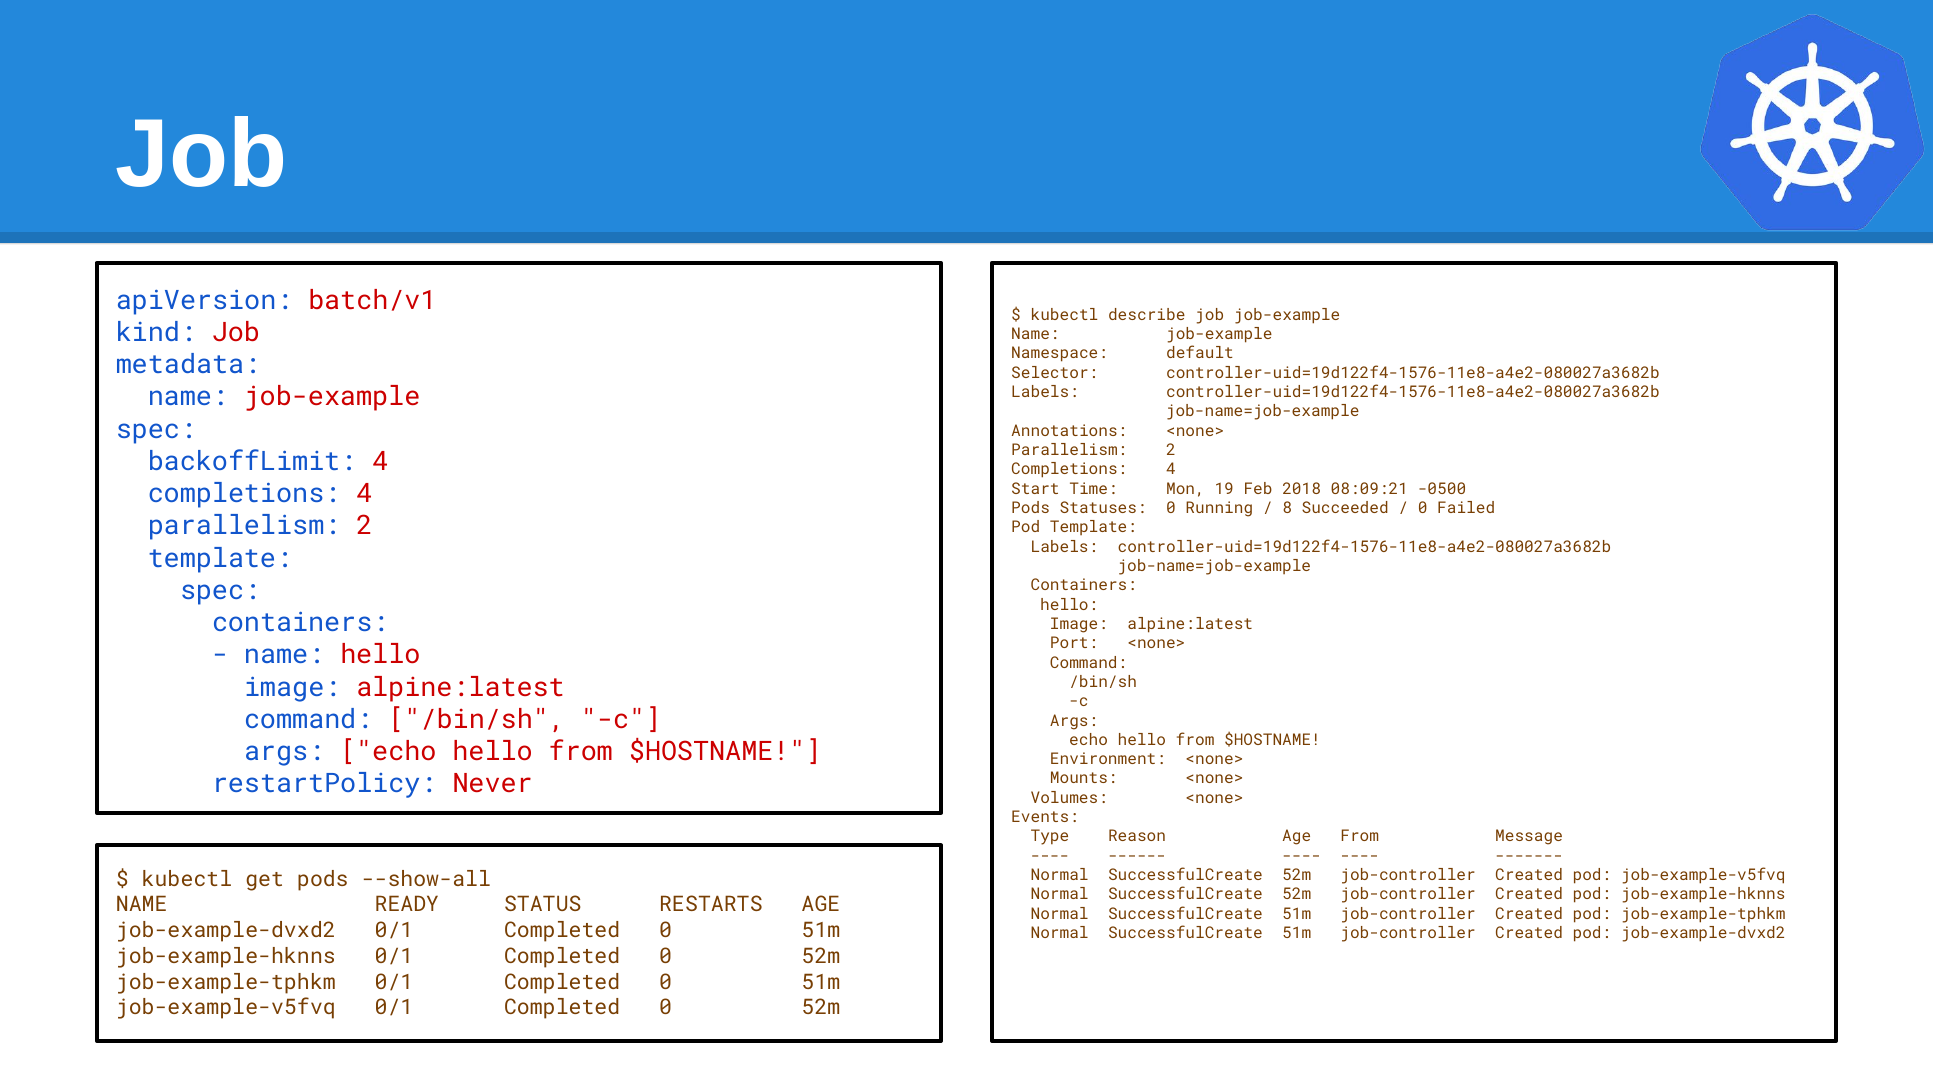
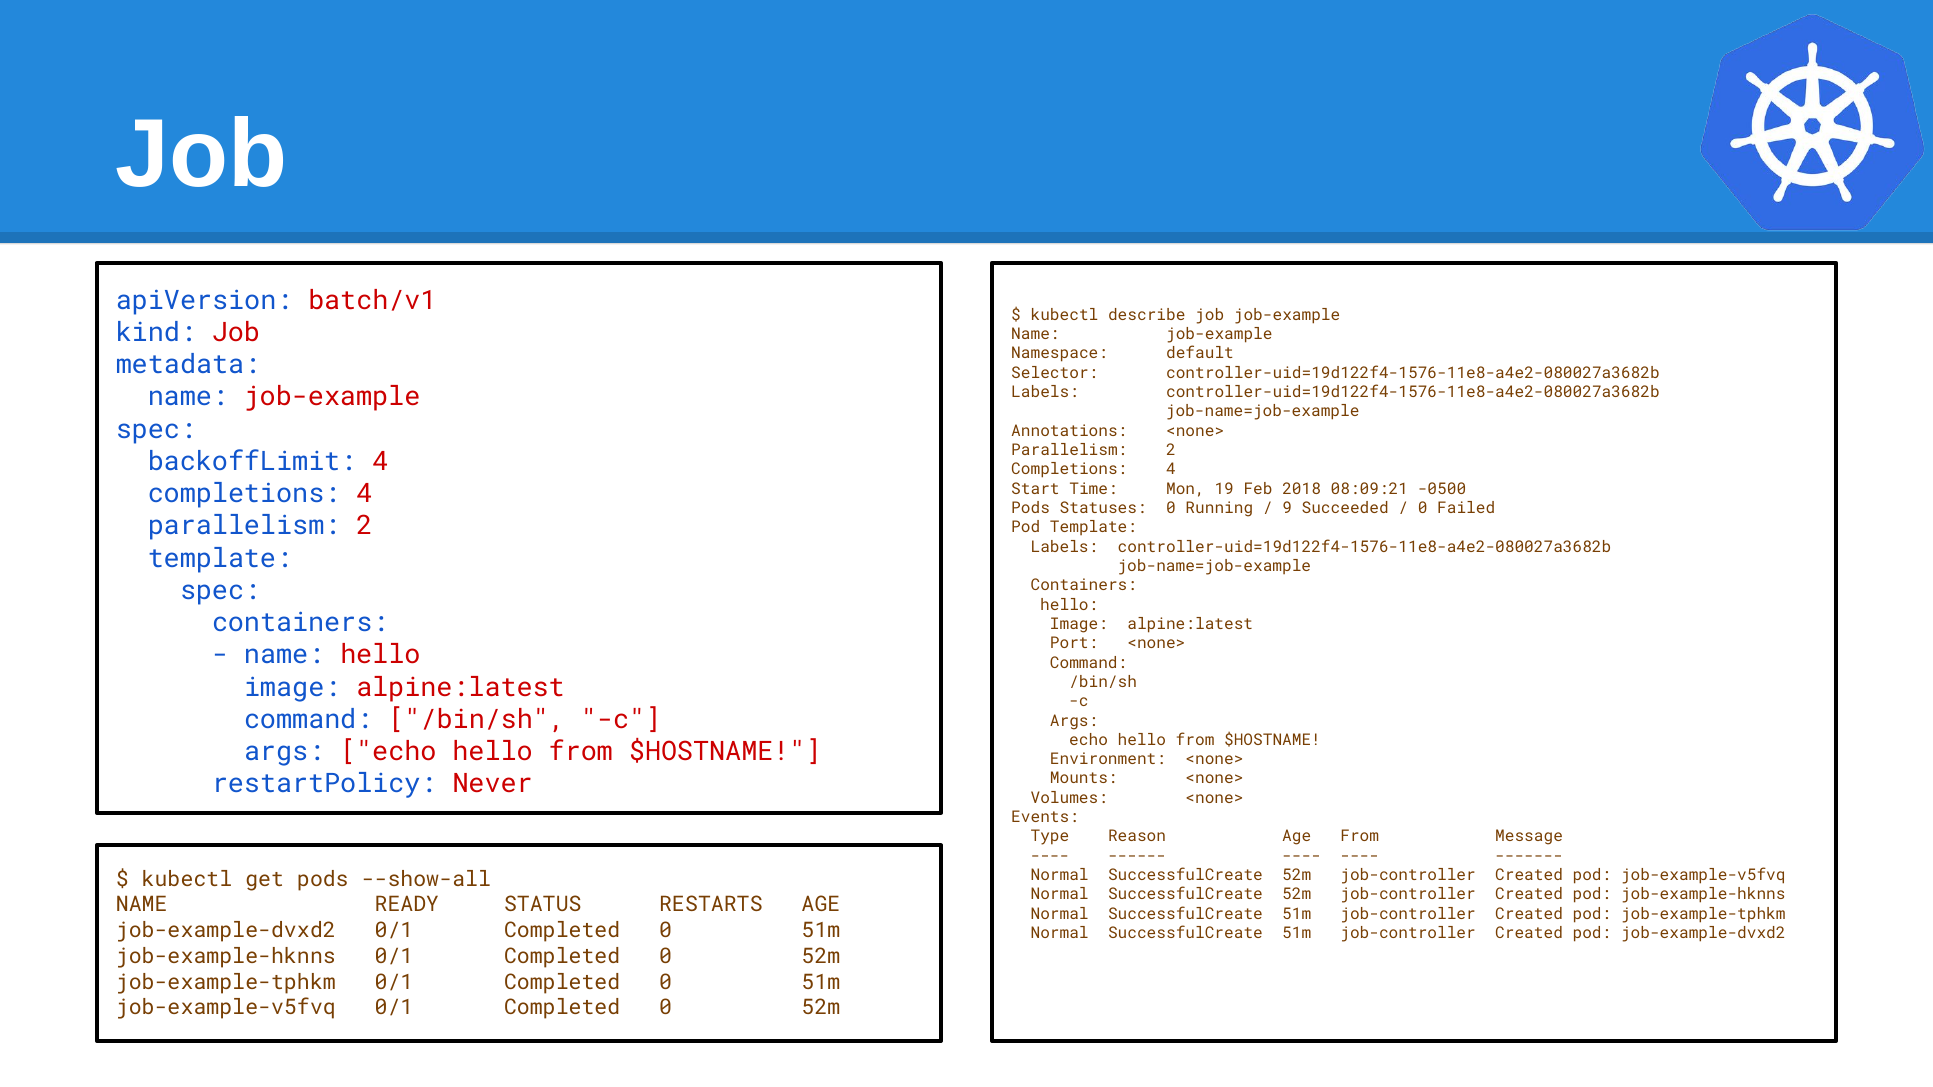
8: 8 -> 9 (1287, 508)
